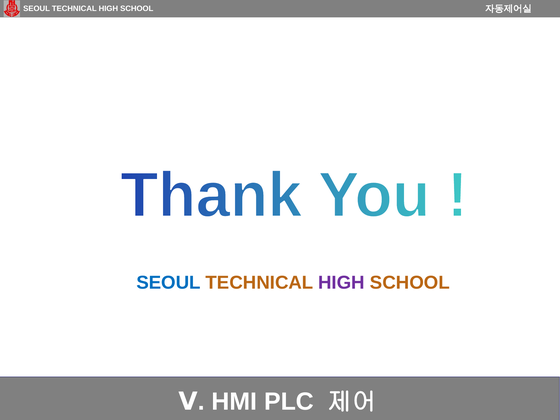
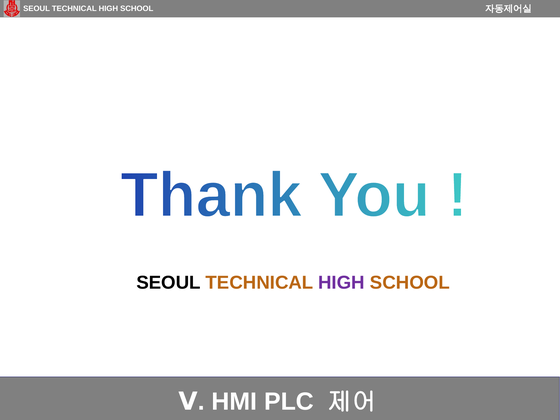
SEOUL colour: blue -> black (169, 283)
